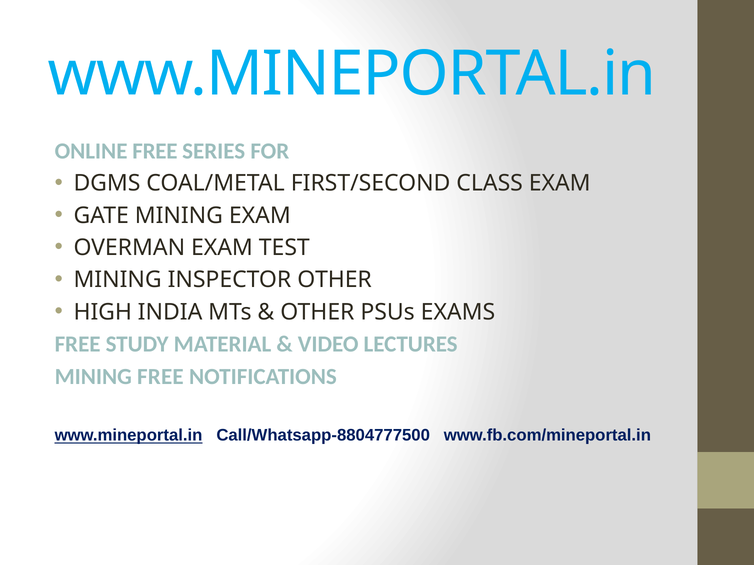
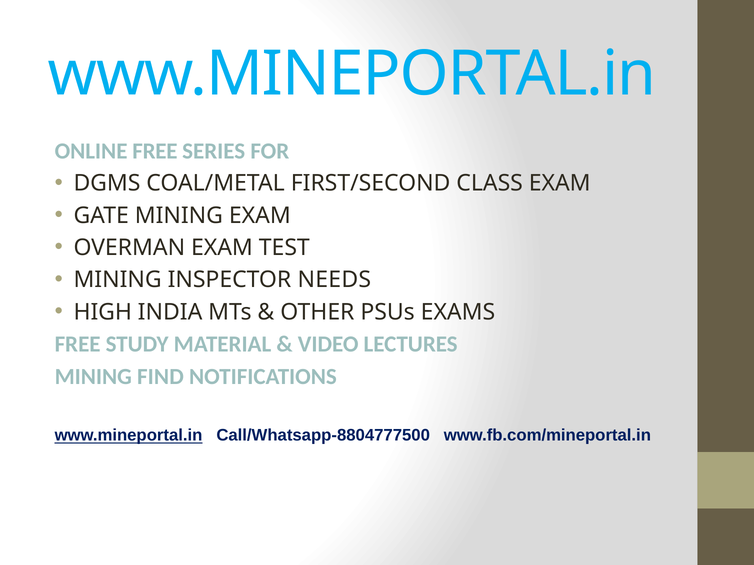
INSPECTOR OTHER: OTHER -> NEEDS (334, 280)
MINING FREE: FREE -> FIND (160, 377)
